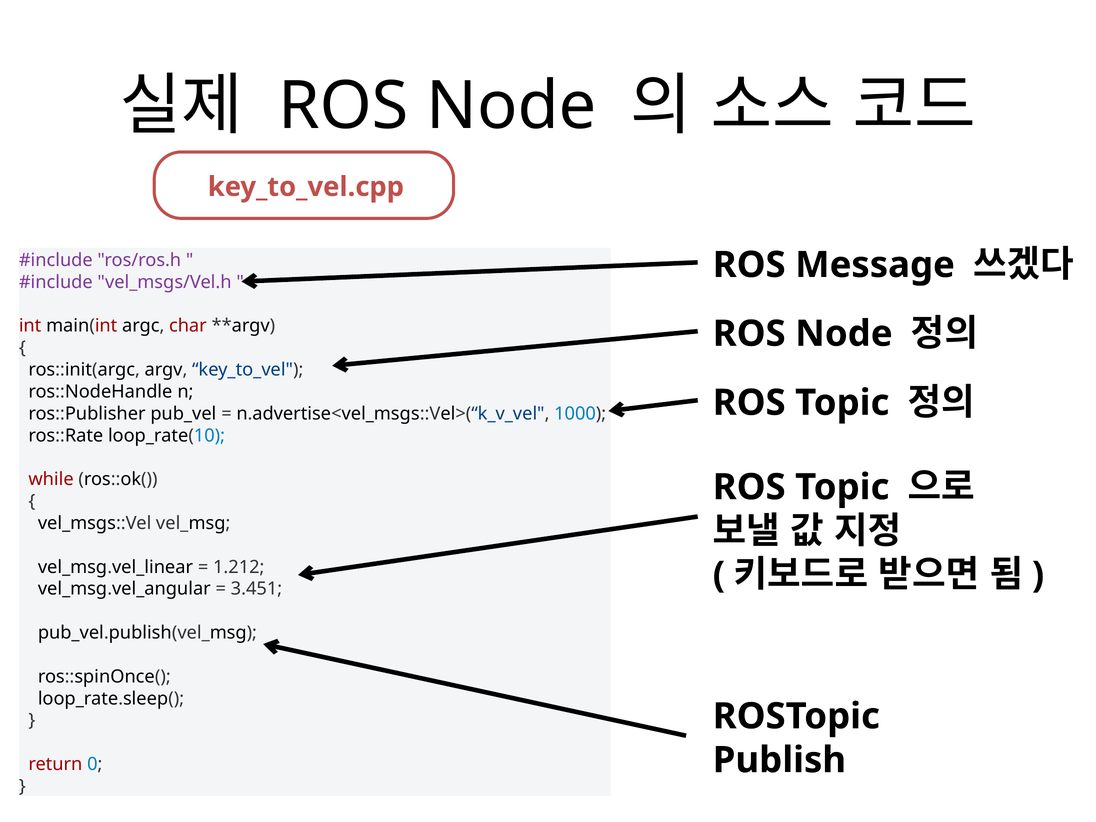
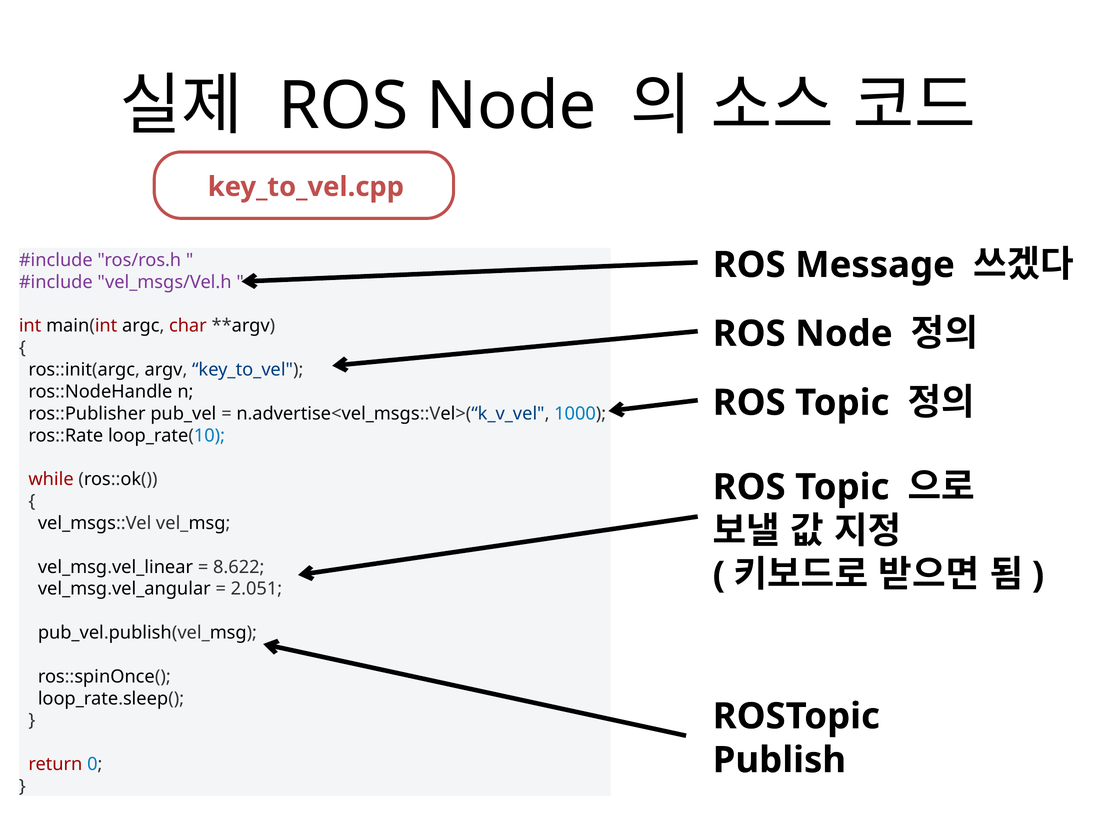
1.212: 1.212 -> 8.622 (239, 567)
3.451: 3.451 -> 2.051 (256, 589)
